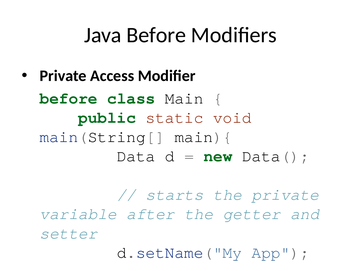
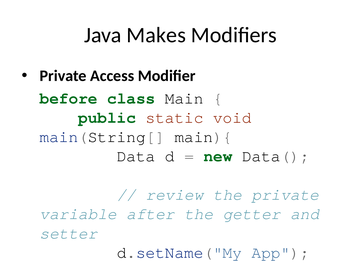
Java Before: Before -> Makes (156, 35)
starts: starts -> review (175, 194)
